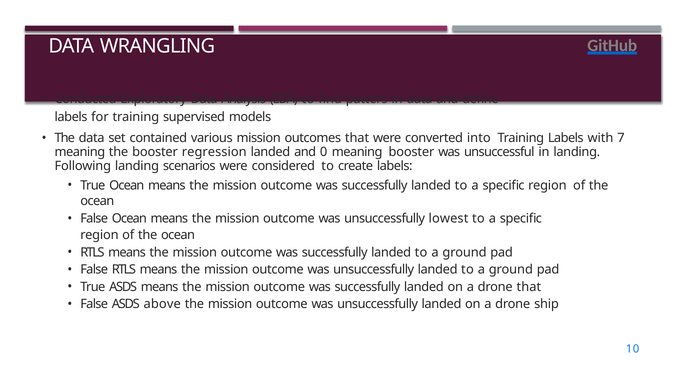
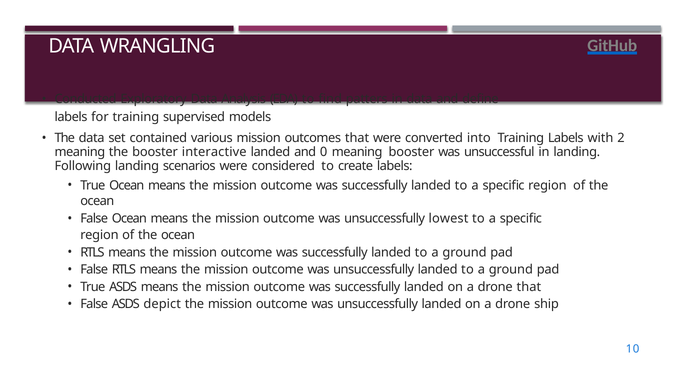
7: 7 -> 2 (621, 138)
regression: regression -> interactive (214, 152)
above: above -> depict (162, 304)
